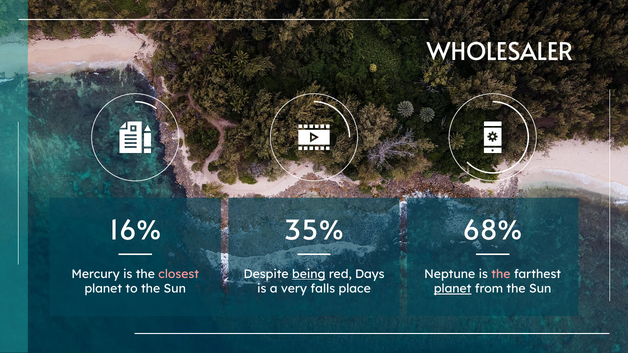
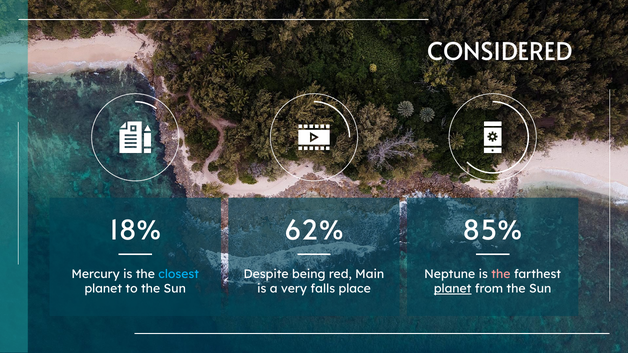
WHOLESALER: WHOLESALER -> CONSIDERED (500, 52)
16%: 16% -> 18% (135, 231)
35%: 35% -> 62% (314, 231)
68%: 68% -> 85% (493, 231)
closest colour: pink -> light blue (179, 274)
being underline: present -> none (309, 274)
Days: Days -> Main (370, 274)
